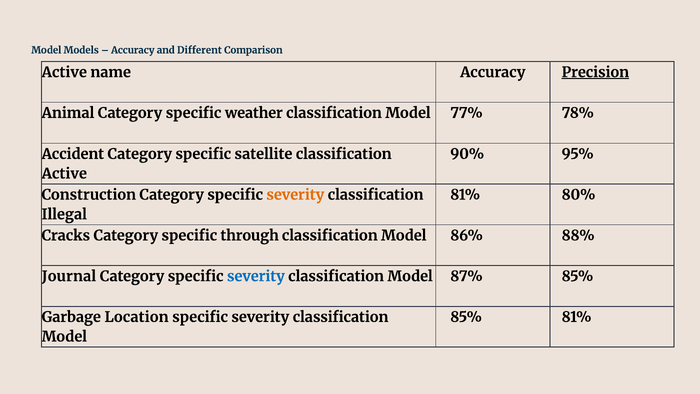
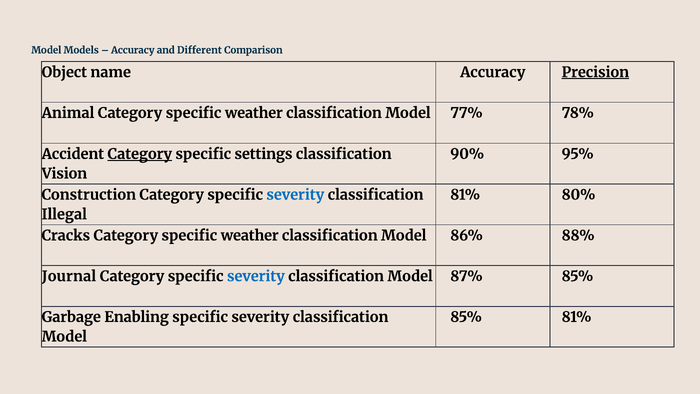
Active: Active -> Object (64, 72)
Category underline: none -> present (140, 154)
satellite: satellite -> settings (264, 154)
Active: Active -> Vision (64, 174)
severity colour: orange -> blue (295, 195)
Cracks Category specific through: through -> weather (250, 236)
Location: Location -> Enabling (137, 317)
